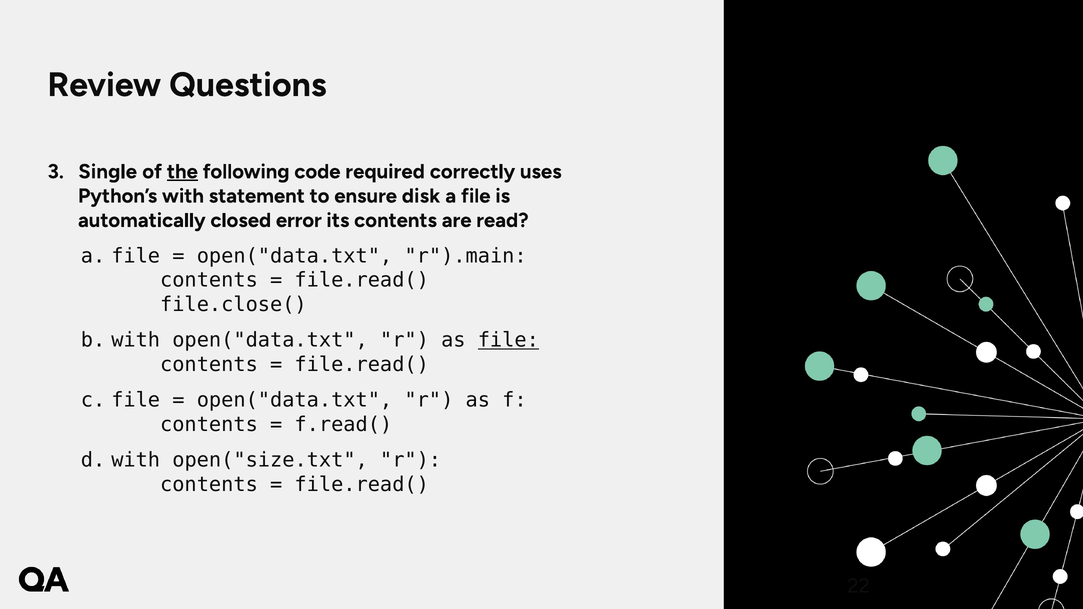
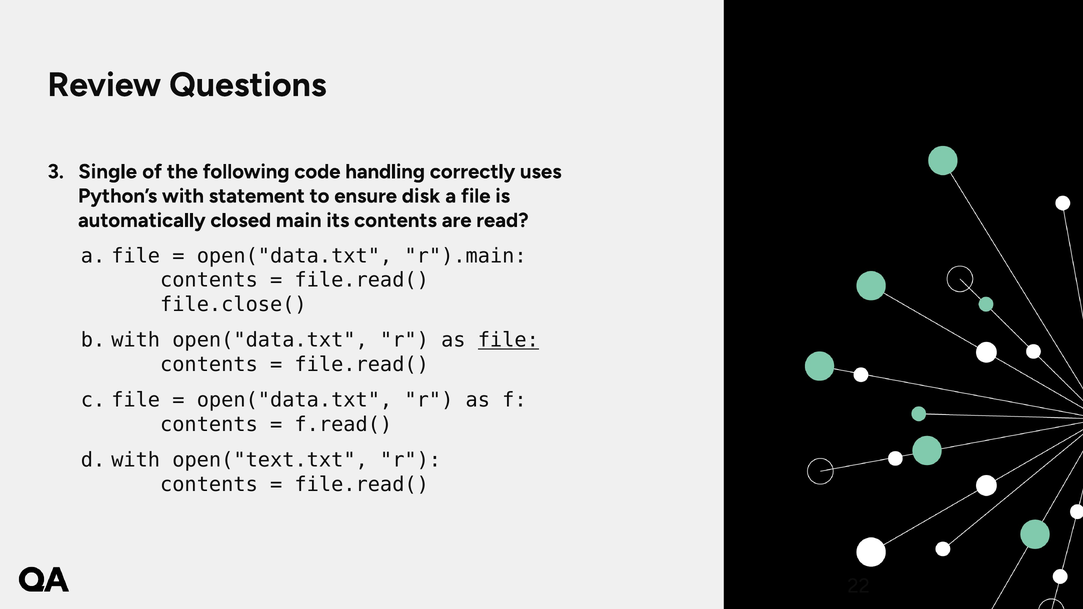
the underline: present -> none (182, 172)
required: required -> handling (385, 172)
error: error -> main (299, 220)
open("size.txt: open("size.txt -> open("text.txt (270, 460)
